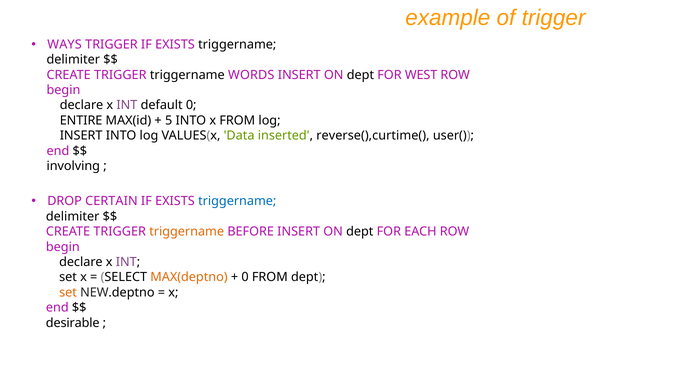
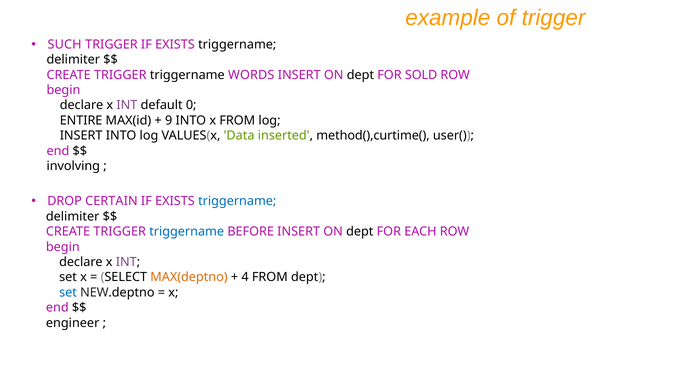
WAYS: WAYS -> SUCH (65, 44)
WEST: WEST -> SOLD (421, 75)
5: 5 -> 9 (169, 120)
reverse(),curtime(: reverse(),curtime( -> method(),curtime( (373, 136)
triggername colour: orange -> blue (187, 232)
0: 0 -> 4 (245, 277)
set colour: orange -> blue (68, 292)
desirable: desirable -> engineer (73, 323)
